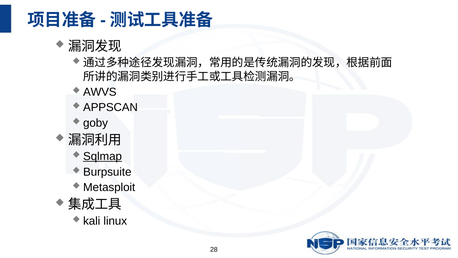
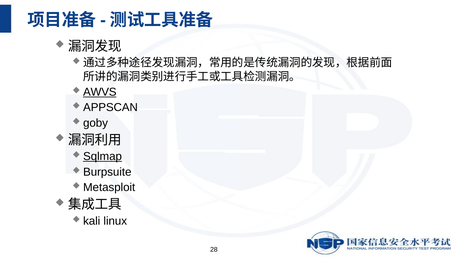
AWVS underline: none -> present (100, 92)
